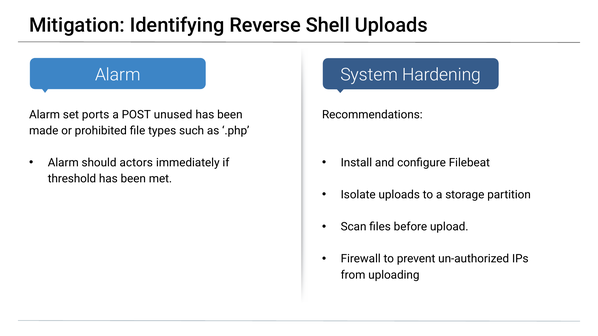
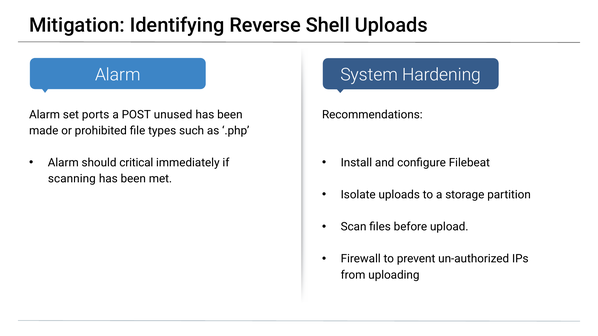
actors: actors -> critical (136, 163)
threshold: threshold -> scanning (72, 179)
